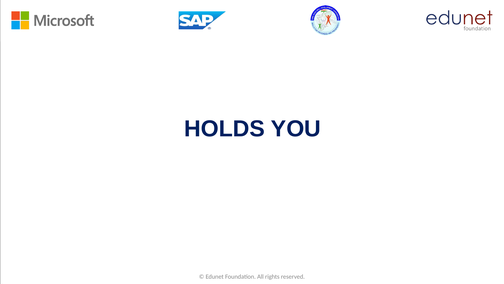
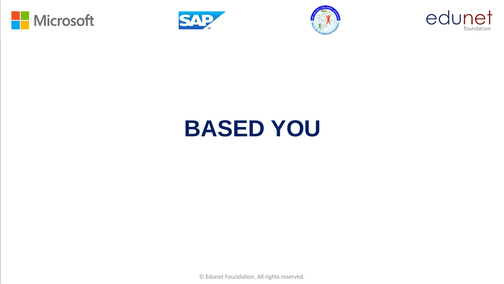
HOLDS: HOLDS -> BASED (225, 129)
